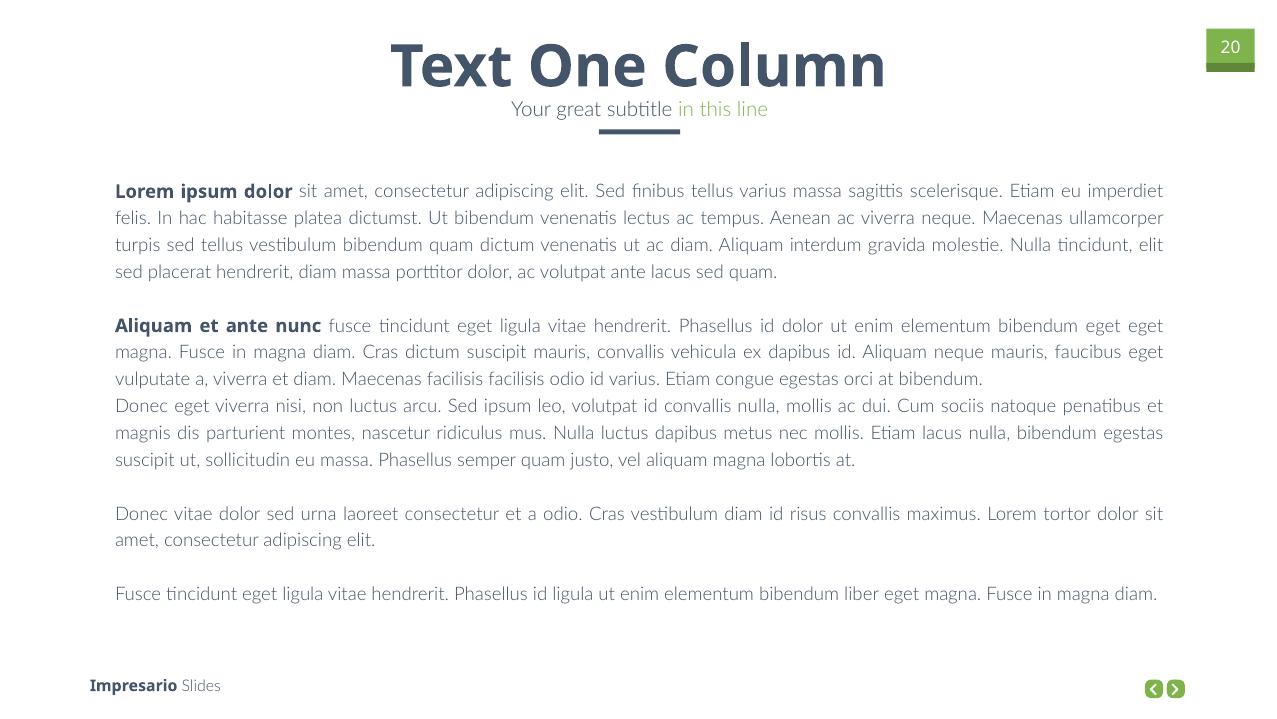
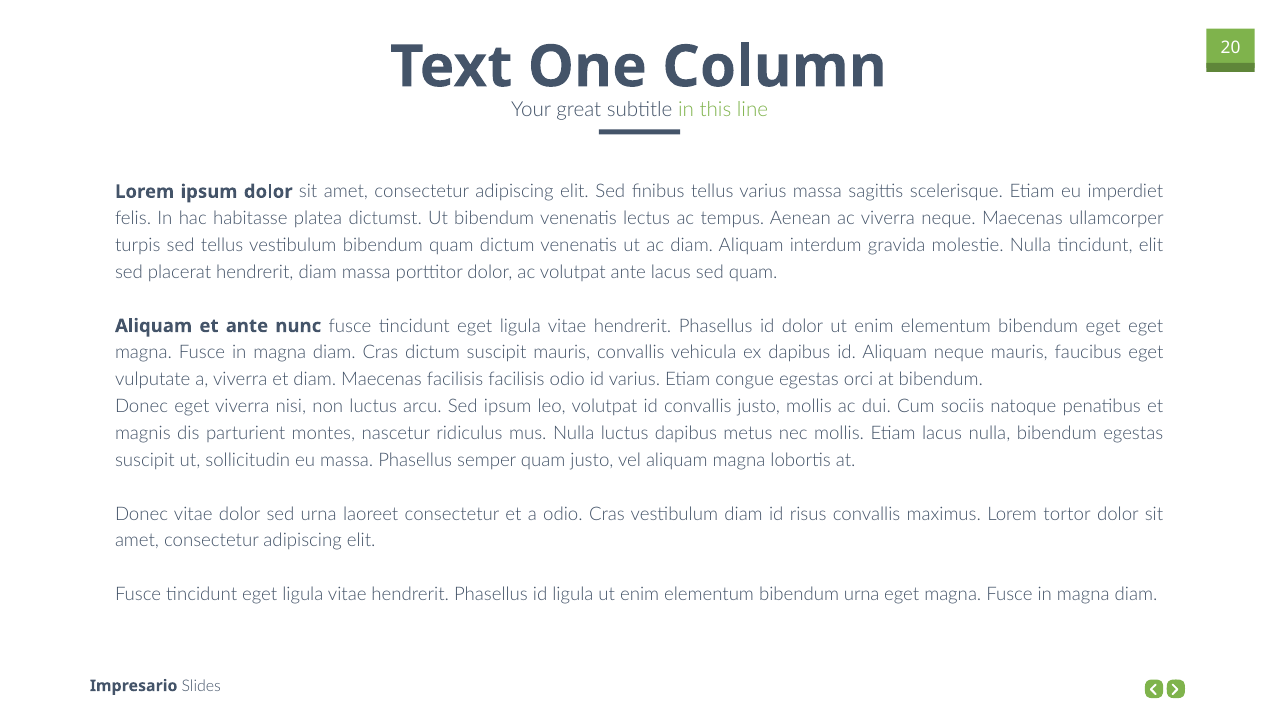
convallis nulla: nulla -> justo (759, 406)
bibendum liber: liber -> urna (862, 594)
